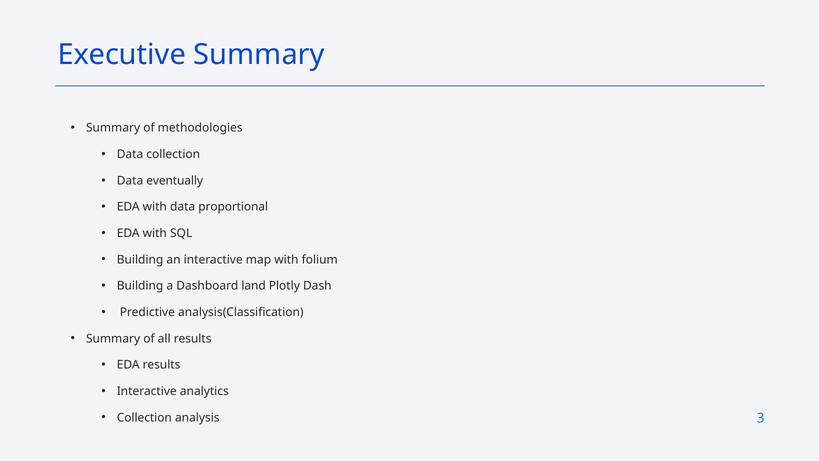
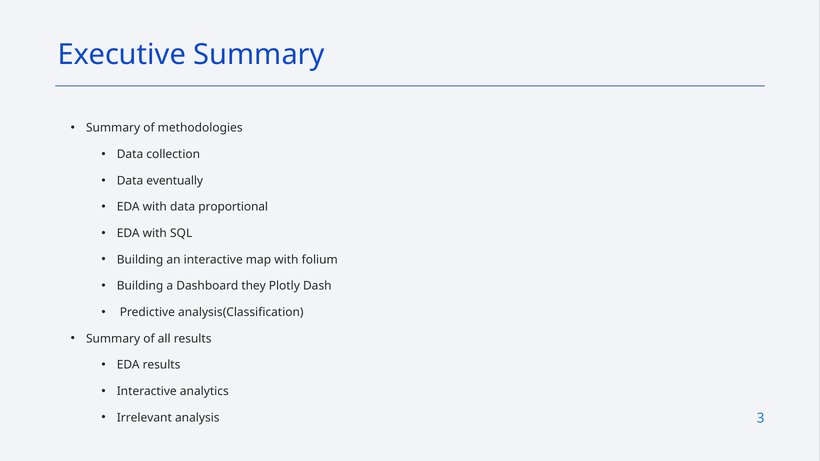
land: land -> they (254, 286)
Collection: Collection -> Irrelevant (144, 418)
